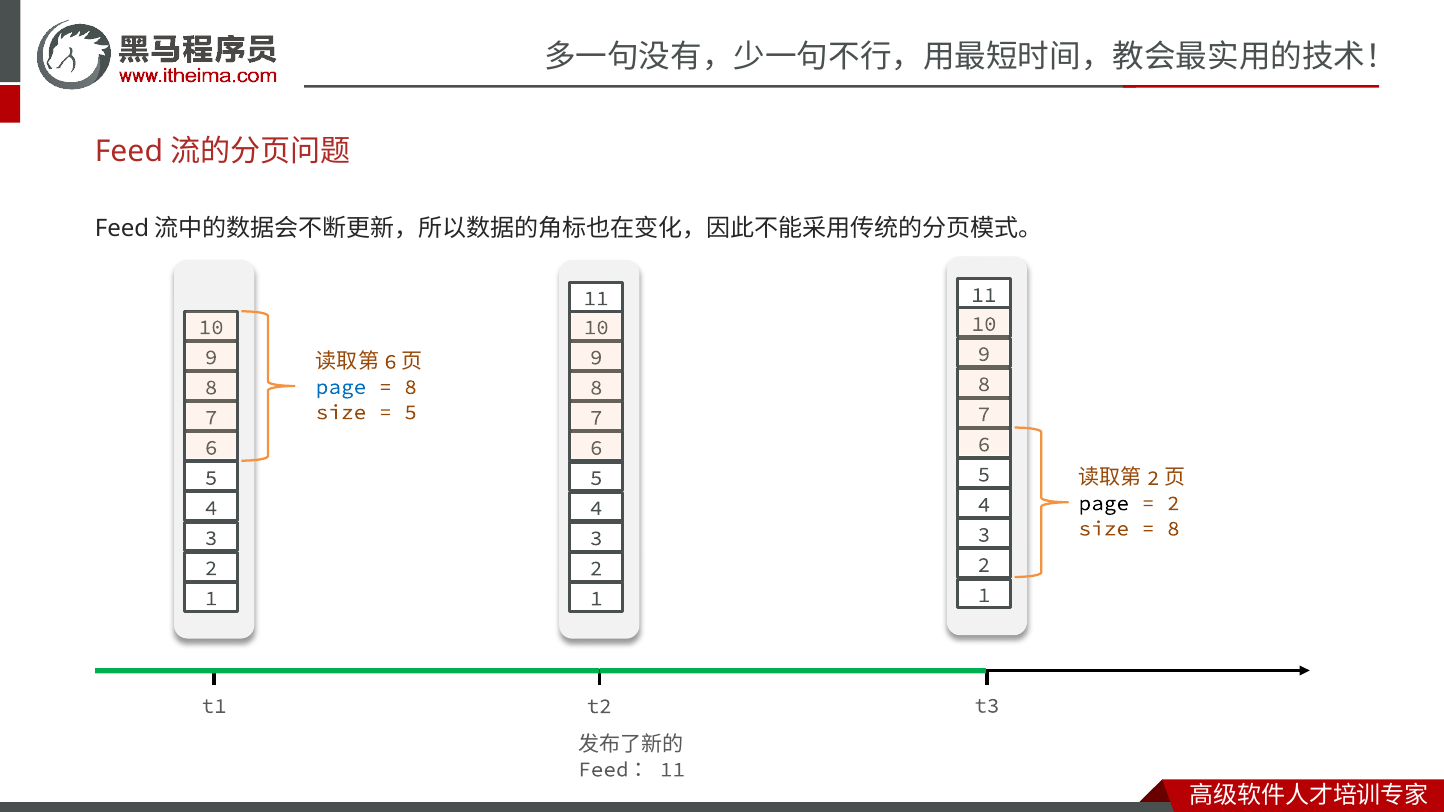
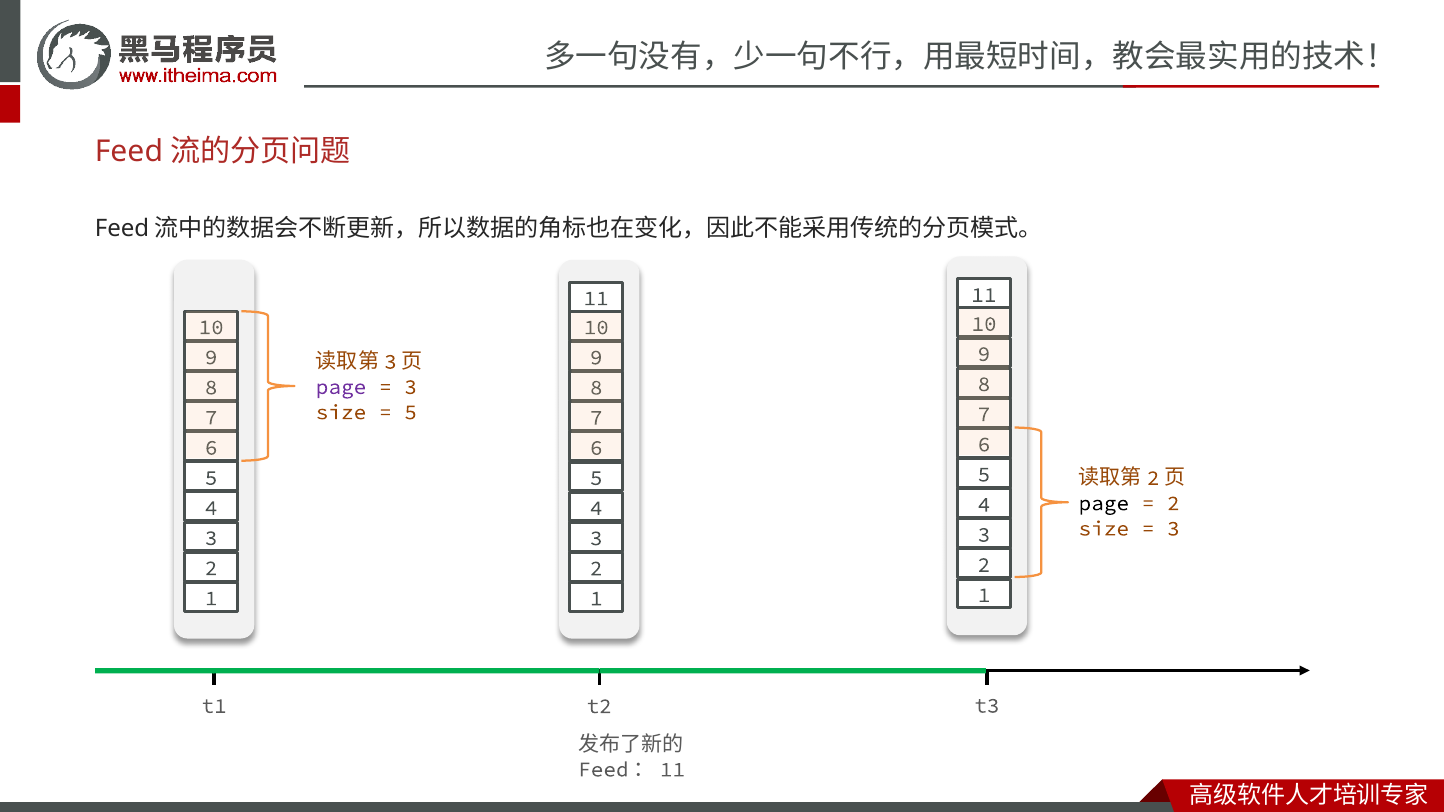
6: 6 -> 3 (390, 362)
page colour: blue -> purple (341, 387)
8: 8 -> 3 (411, 387)
8: 8 -> 3 (1173, 529)
